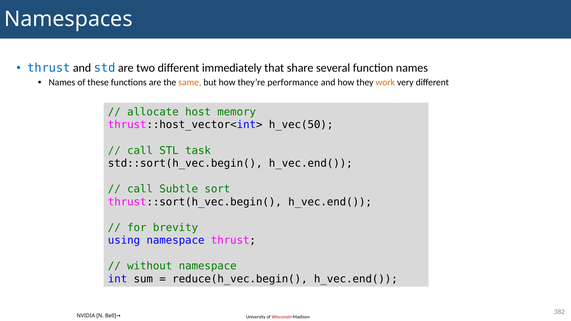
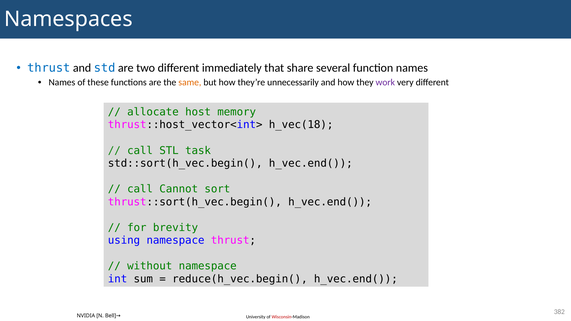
performance: performance -> unnecessarily (293, 83)
work colour: orange -> purple (385, 83)
h_vec(50: h_vec(50 -> h_vec(18 (301, 125)
Subtle: Subtle -> Cannot (179, 189)
